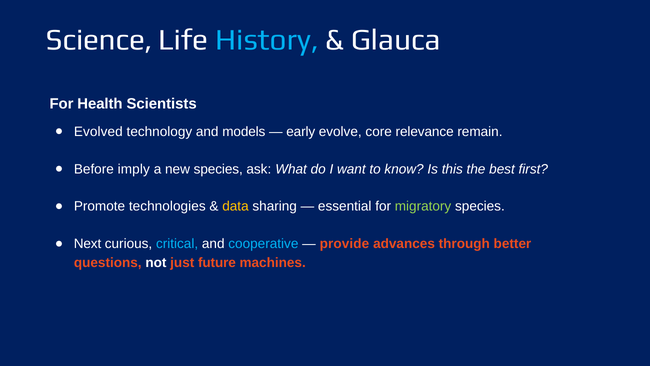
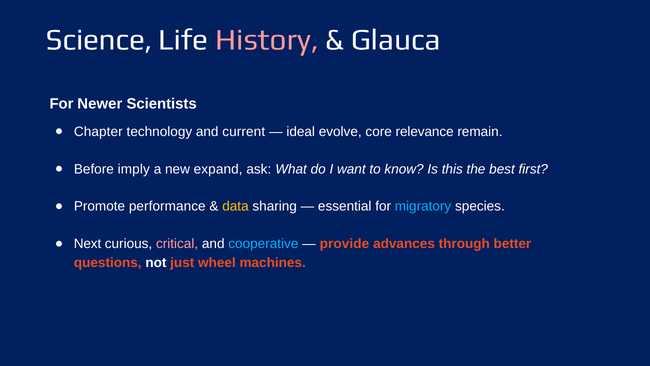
History colour: light blue -> pink (267, 40)
Health: Health -> Newer (100, 104)
Evolved: Evolved -> Chapter (98, 131)
models: models -> current (244, 131)
early: early -> ideal (301, 131)
new species: species -> expand (218, 169)
technologies: technologies -> performance (167, 206)
migratory colour: light green -> light blue (423, 206)
critical colour: light blue -> pink (177, 244)
future: future -> wheel (217, 262)
